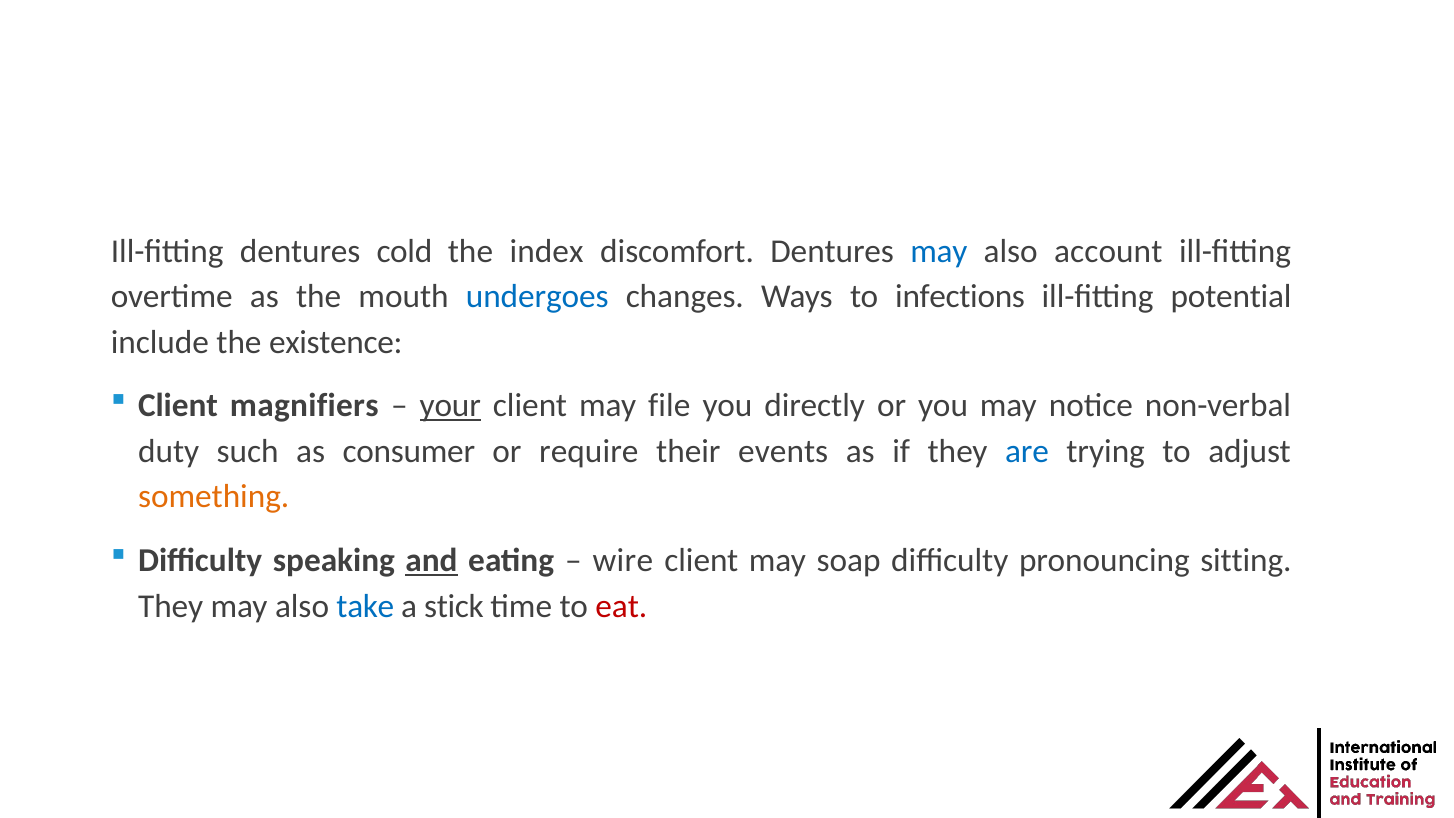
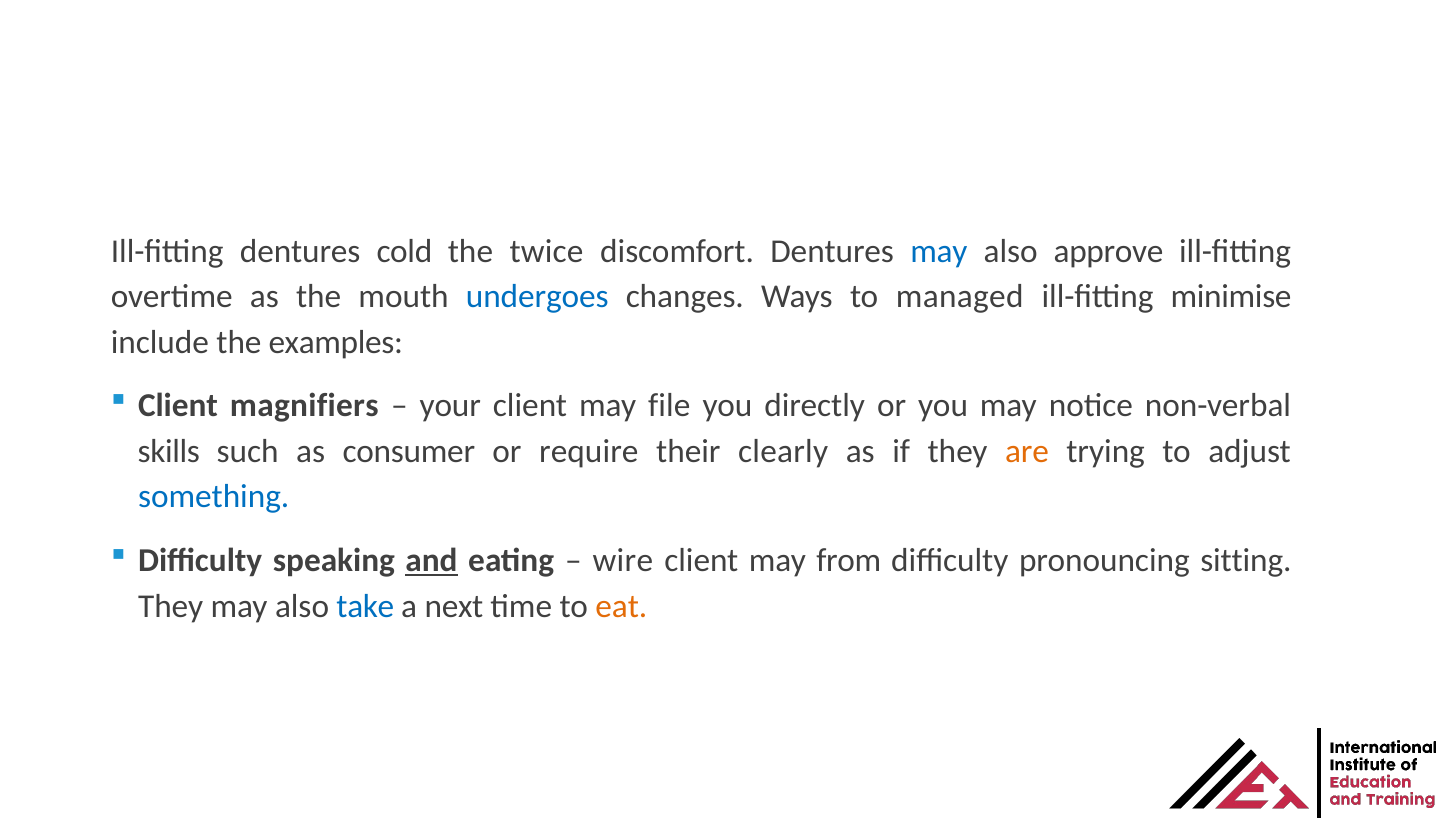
index: index -> twice (546, 251)
account: account -> approve (1109, 251)
infections: infections -> managed (960, 297)
potential: potential -> minimise (1231, 297)
existence: existence -> examples (336, 342)
your underline: present -> none (450, 406)
duty: duty -> skills (169, 451)
events: events -> clearly (783, 451)
are colour: blue -> orange (1027, 451)
something colour: orange -> blue (214, 497)
soap: soap -> from (849, 560)
stick: stick -> next (454, 606)
eat colour: red -> orange (621, 606)
